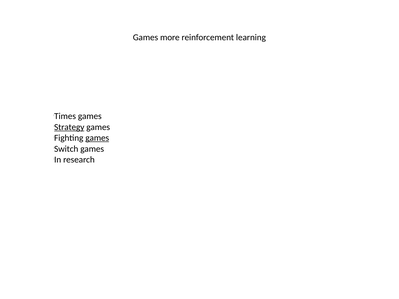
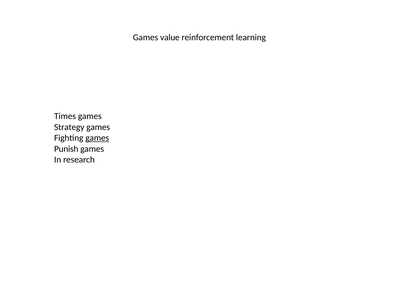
more: more -> value (170, 38)
Strategy underline: present -> none (69, 127)
Switch: Switch -> Punish (66, 149)
